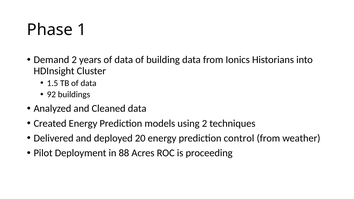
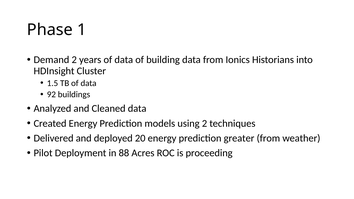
control: control -> greater (239, 138)
